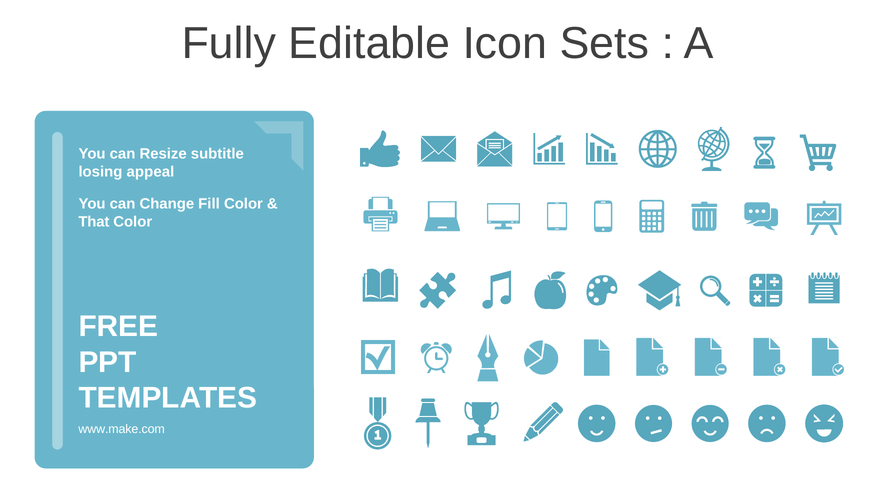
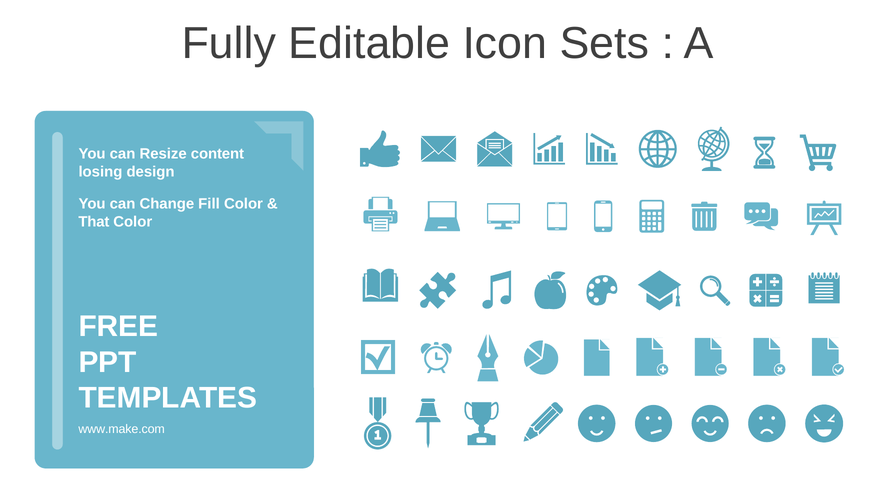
subtitle: subtitle -> content (217, 154)
appeal: appeal -> design (151, 172)
